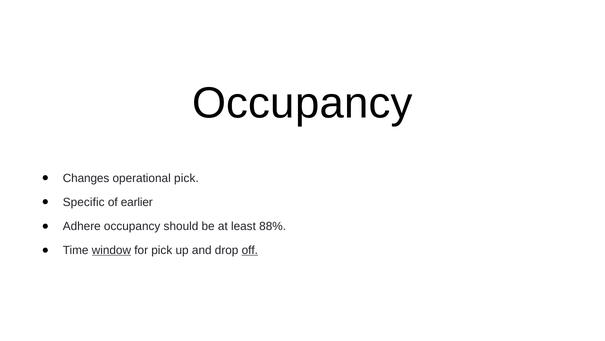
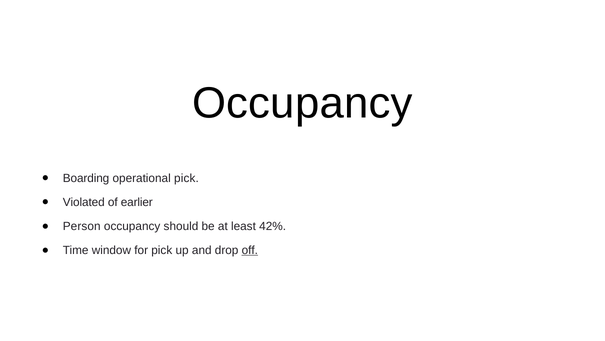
Changes: Changes -> Boarding (86, 178)
Specific: Specific -> Violated (84, 202)
Adhere: Adhere -> Person (82, 226)
88%: 88% -> 42% (273, 226)
window underline: present -> none (111, 250)
